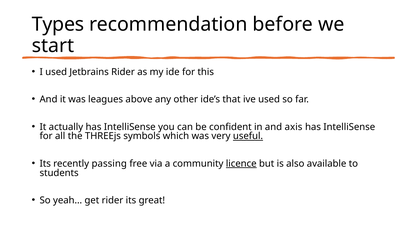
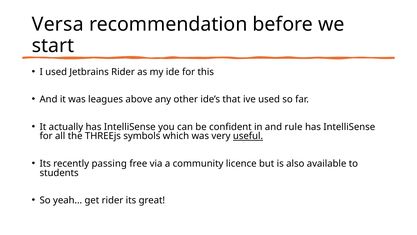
Types: Types -> Versa (58, 24)
axis: axis -> rule (294, 127)
licence underline: present -> none (241, 163)
